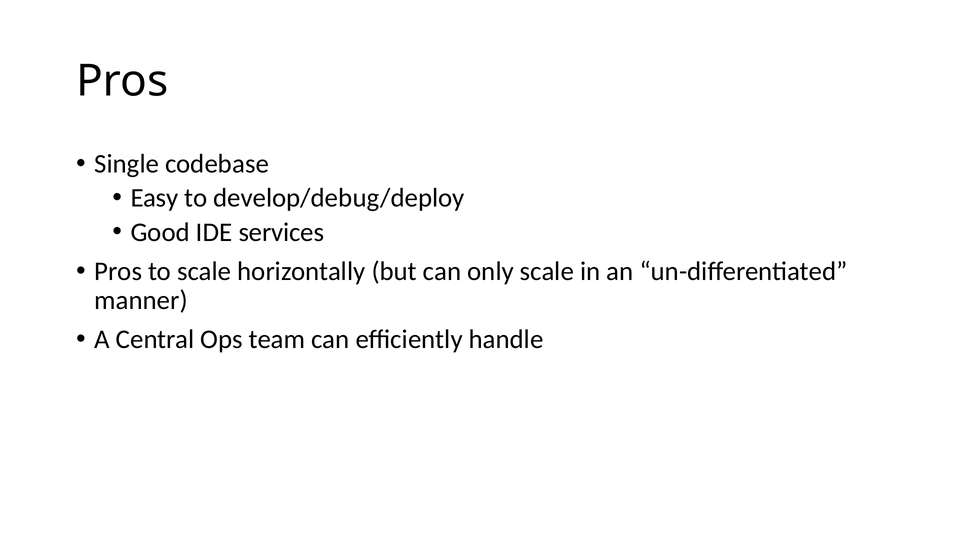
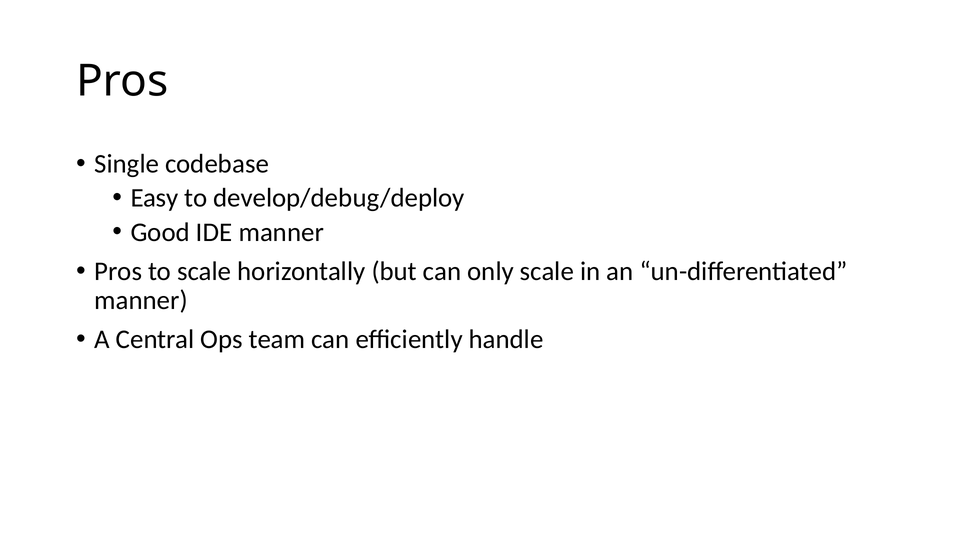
IDE services: services -> manner (281, 232)
